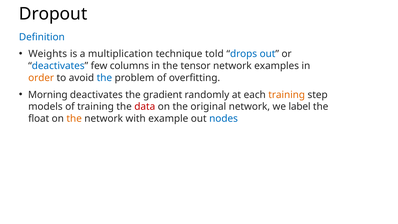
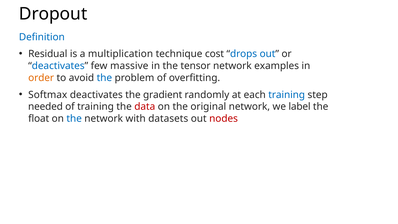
Weights: Weights -> Residual (48, 54)
told: told -> cost (214, 54)
columns: columns -> massive (129, 66)
Morning: Morning -> Softmax (48, 95)
training colour: orange -> blue (287, 95)
models: models -> needed (45, 107)
the colour: orange -> blue (74, 119)
example: example -> datasets (168, 119)
nodes colour: blue -> red (224, 119)
